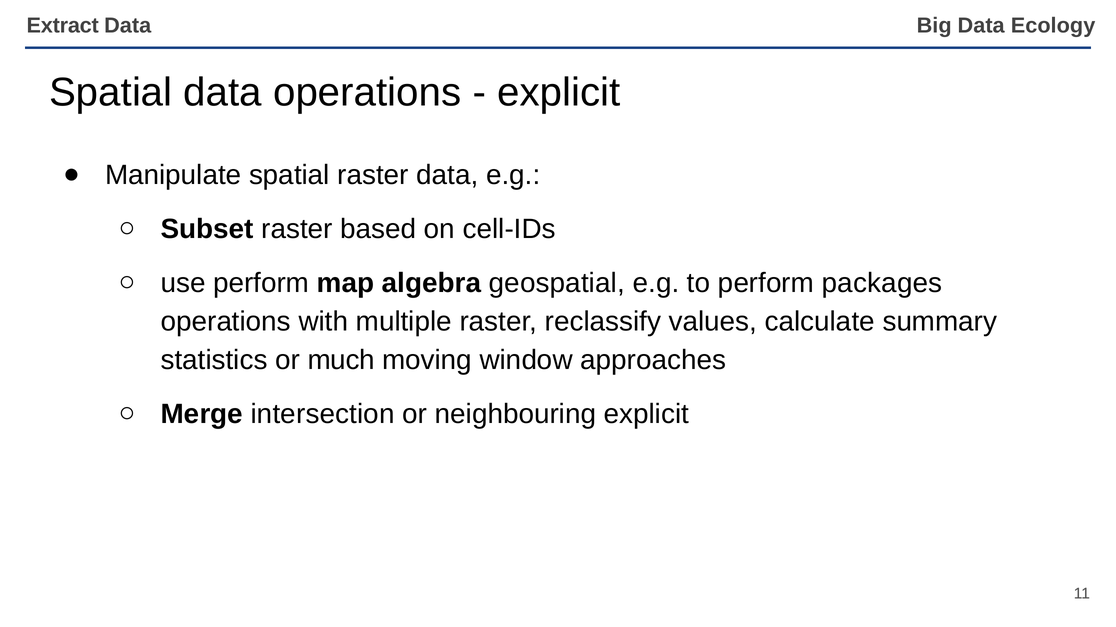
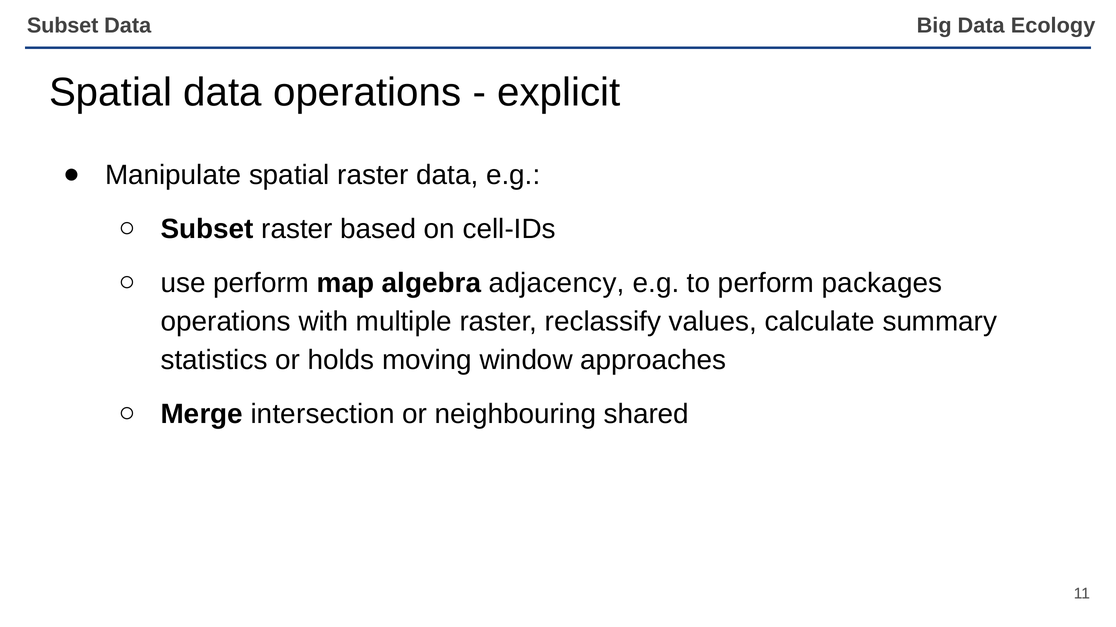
Extract: Extract -> Subset (63, 26)
geospatial: geospatial -> adjacency (557, 283)
much: much -> holds (341, 360)
neighbouring explicit: explicit -> shared (646, 414)
